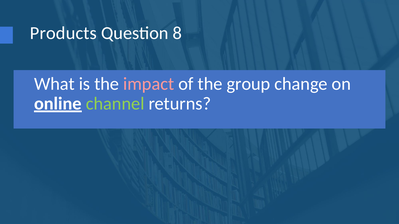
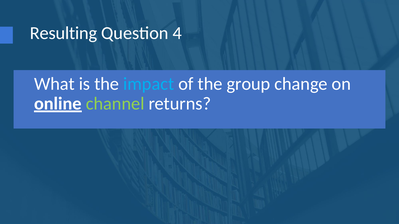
Products: Products -> Resulting (64, 33)
8: 8 -> 4 (177, 33)
impact colour: pink -> light blue (149, 84)
